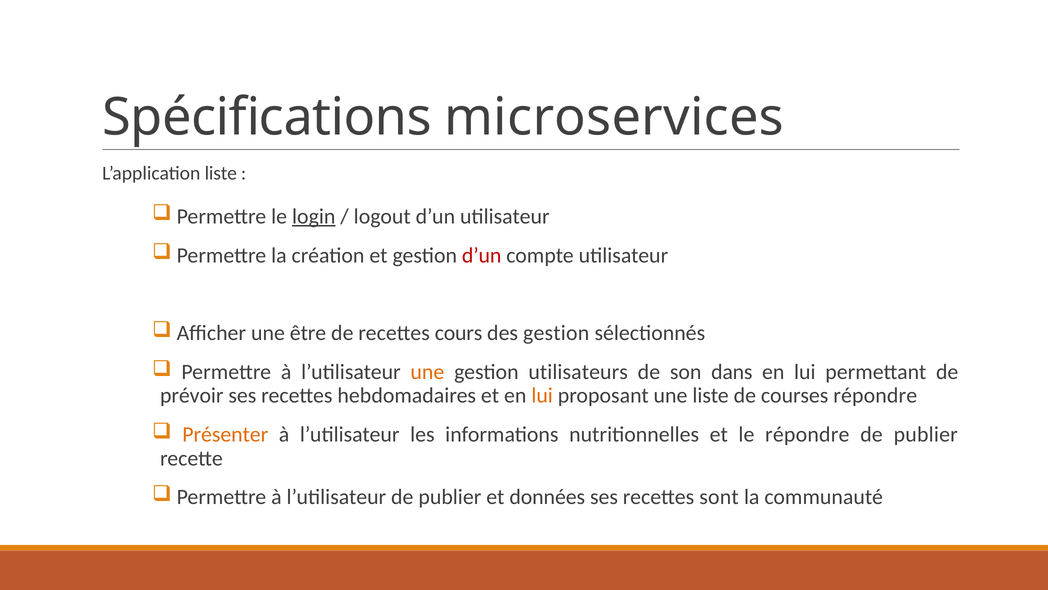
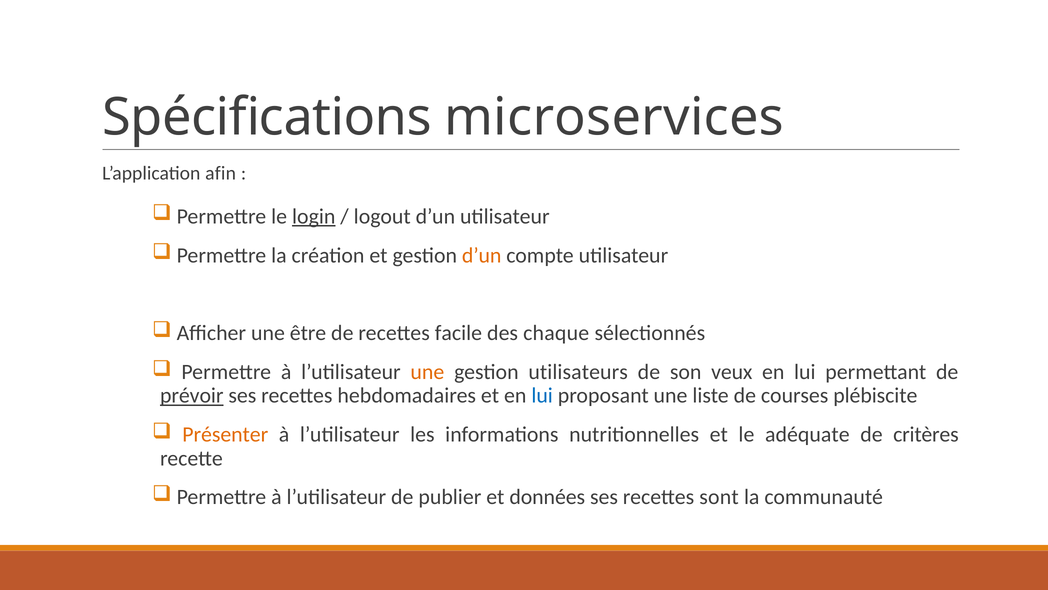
L’application liste: liste -> afin (221, 173)
d’un colour: red -> orange (482, 255)
cours: cours -> facile (458, 333)
des gestion: gestion -> chaque (556, 333)
dans: dans -> veux (732, 372)
prévoir underline: none -> present (192, 395)
lui colour: orange -> blue (542, 395)
courses répondre: répondre -> plébiscite (875, 395)
le répondre: répondre -> adéquate (807, 434)
publier: publier -> critères (926, 434)
